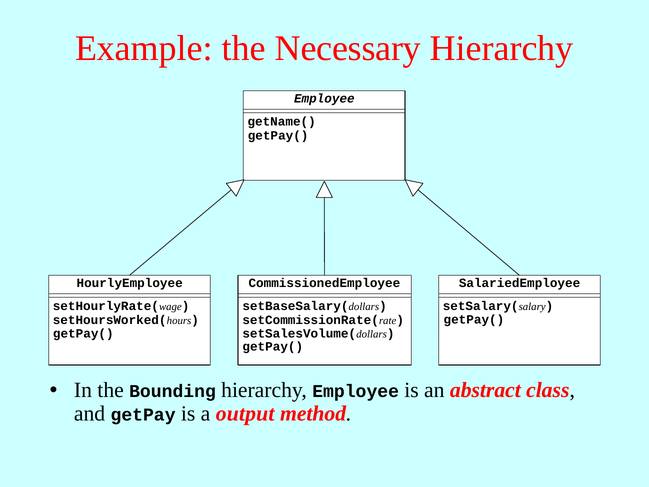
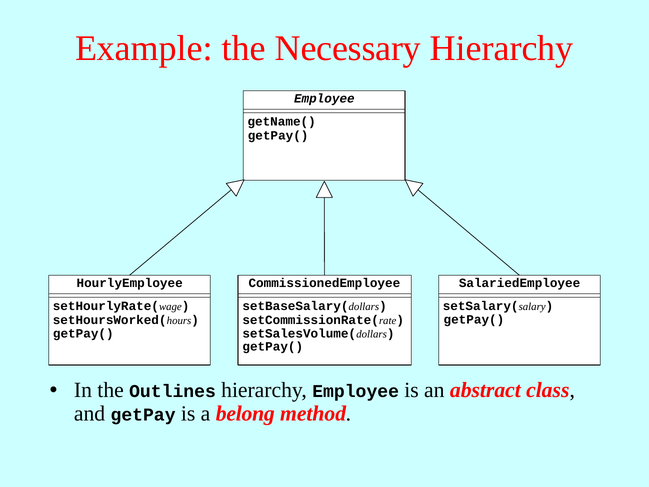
Bounding: Bounding -> Outlines (173, 391)
output: output -> belong (245, 413)
